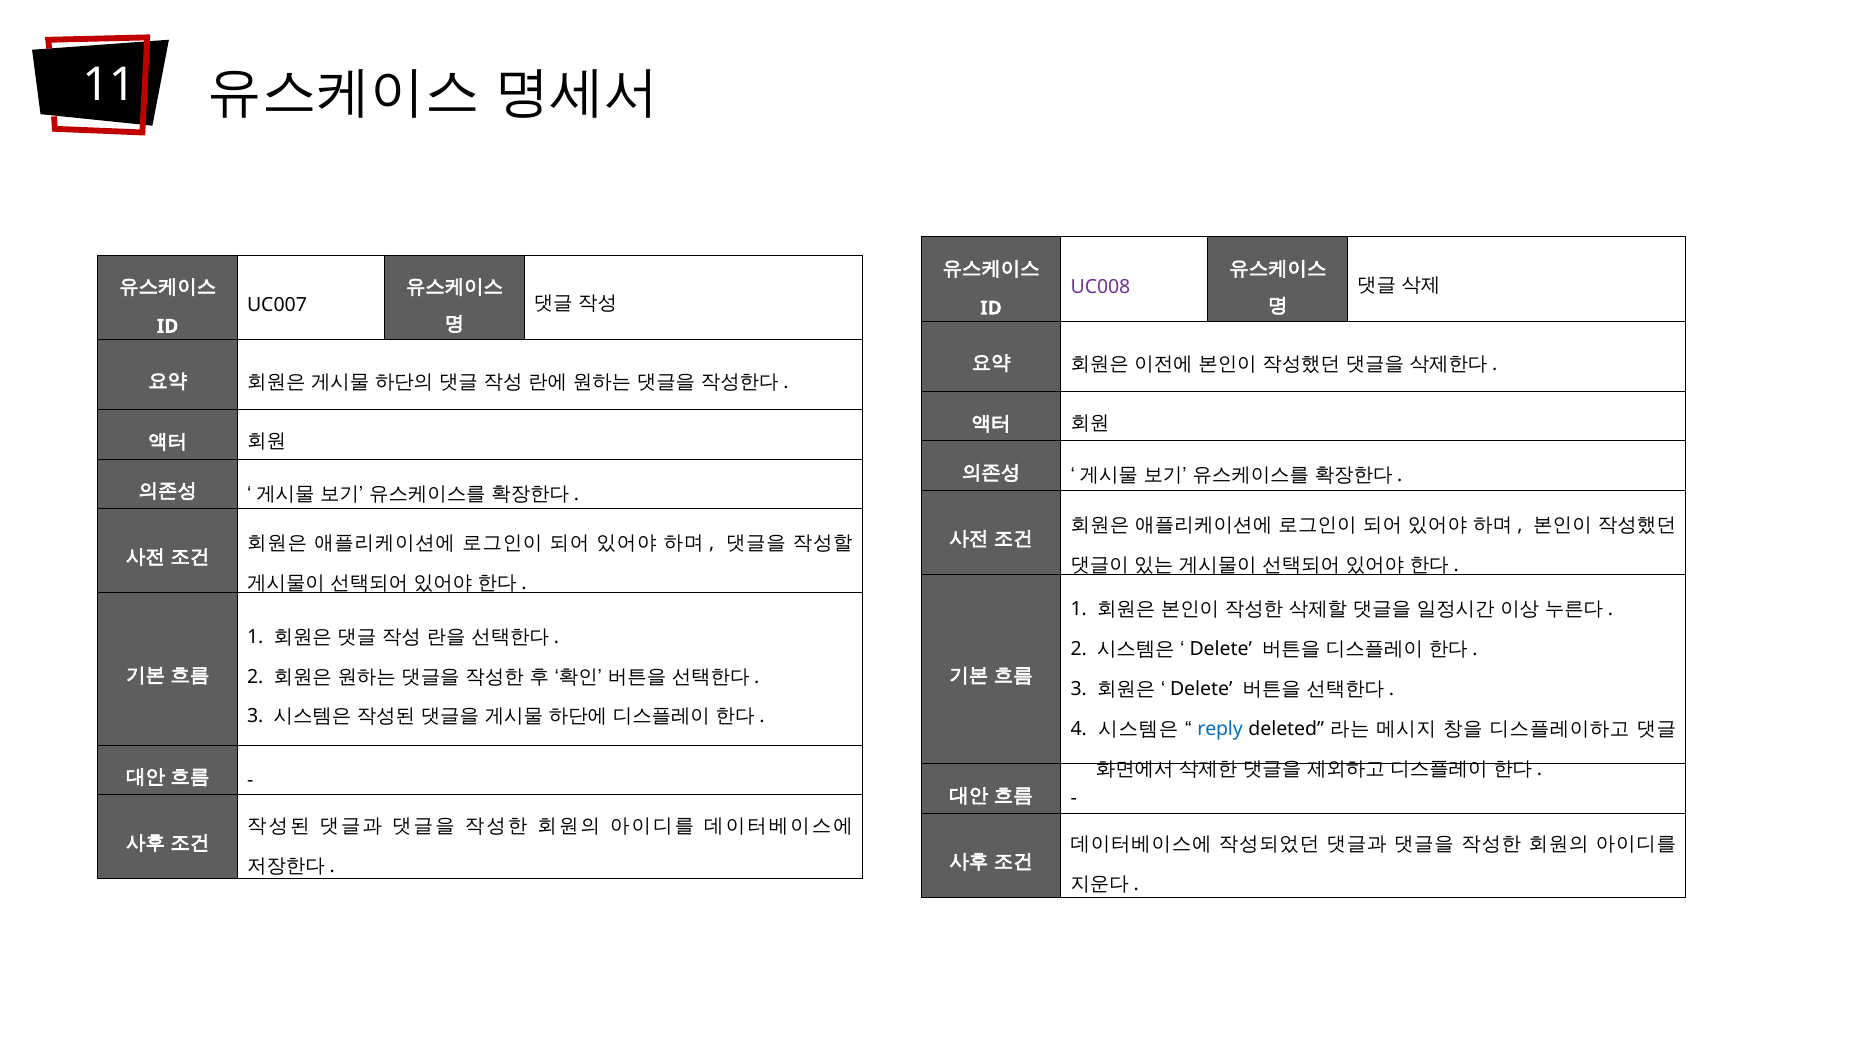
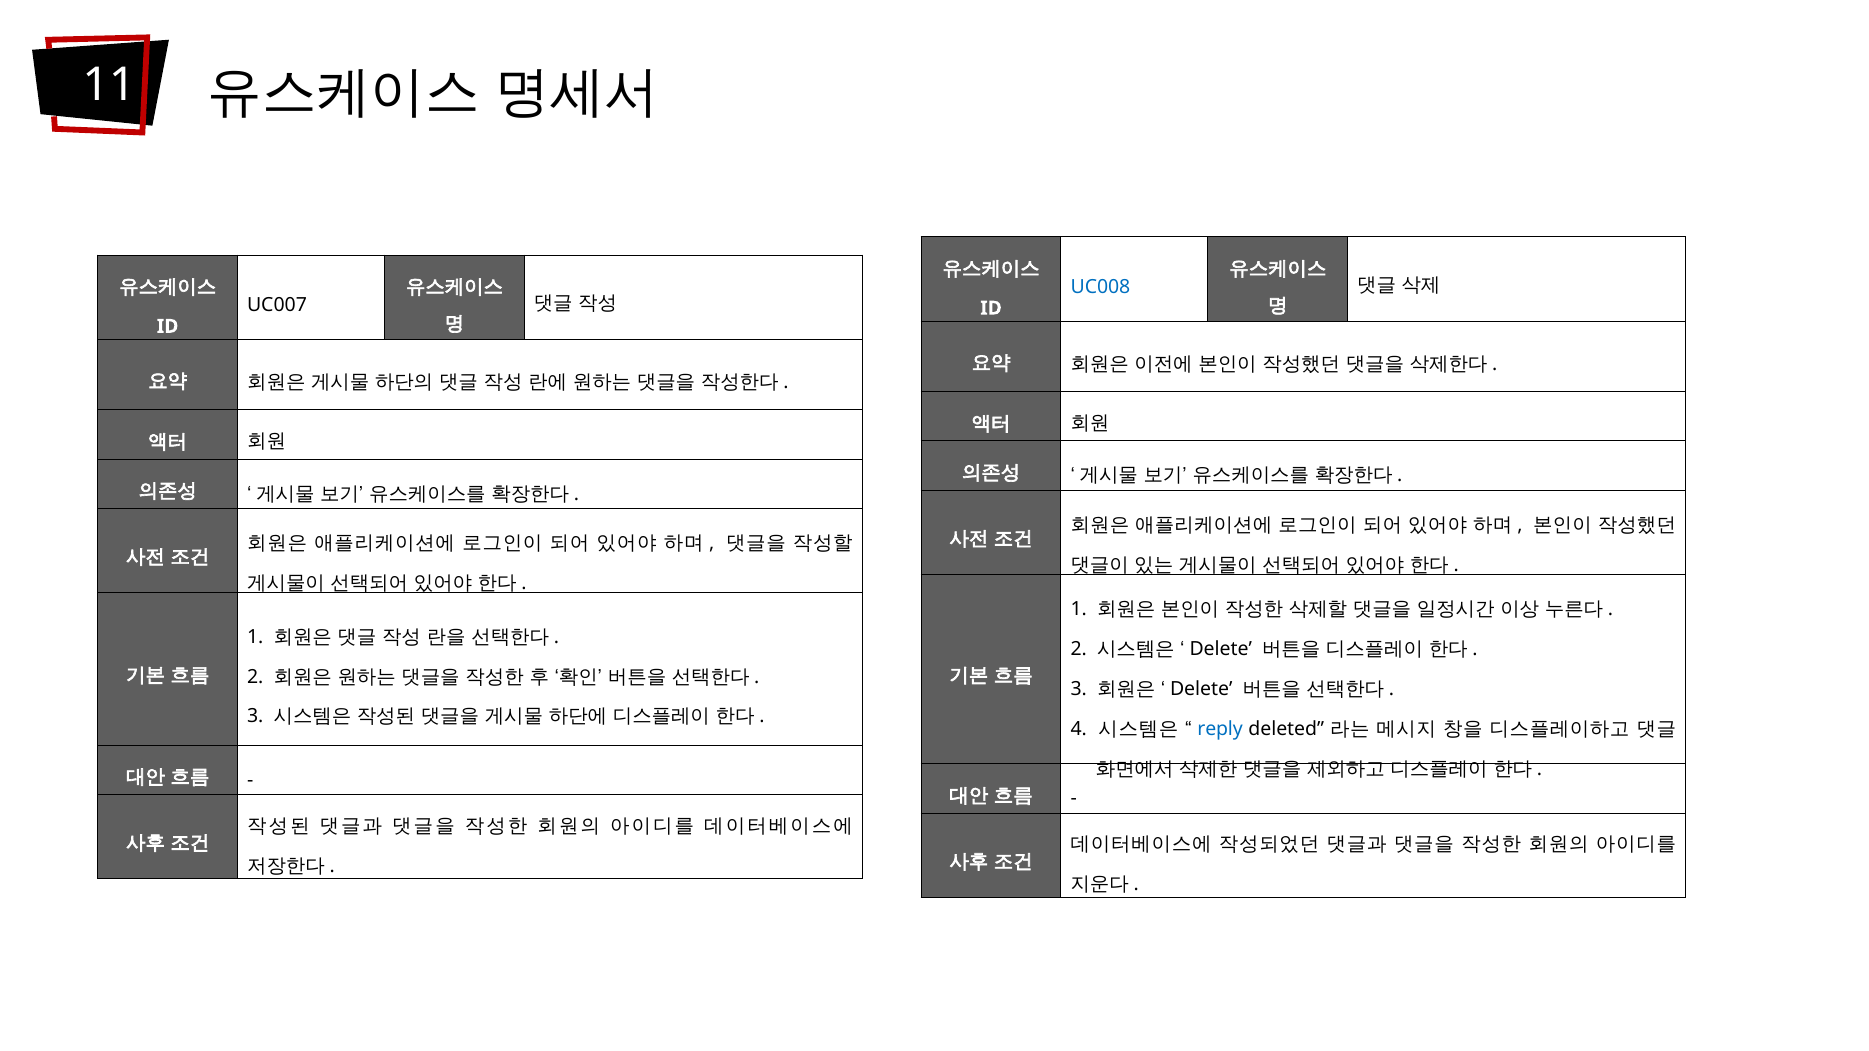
UC008 colour: purple -> blue (1100, 287)
